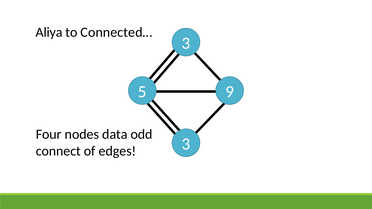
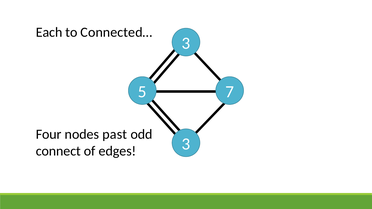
Aliya: Aliya -> Each (49, 32)
9: 9 -> 7 (230, 92)
data: data -> past (115, 135)
